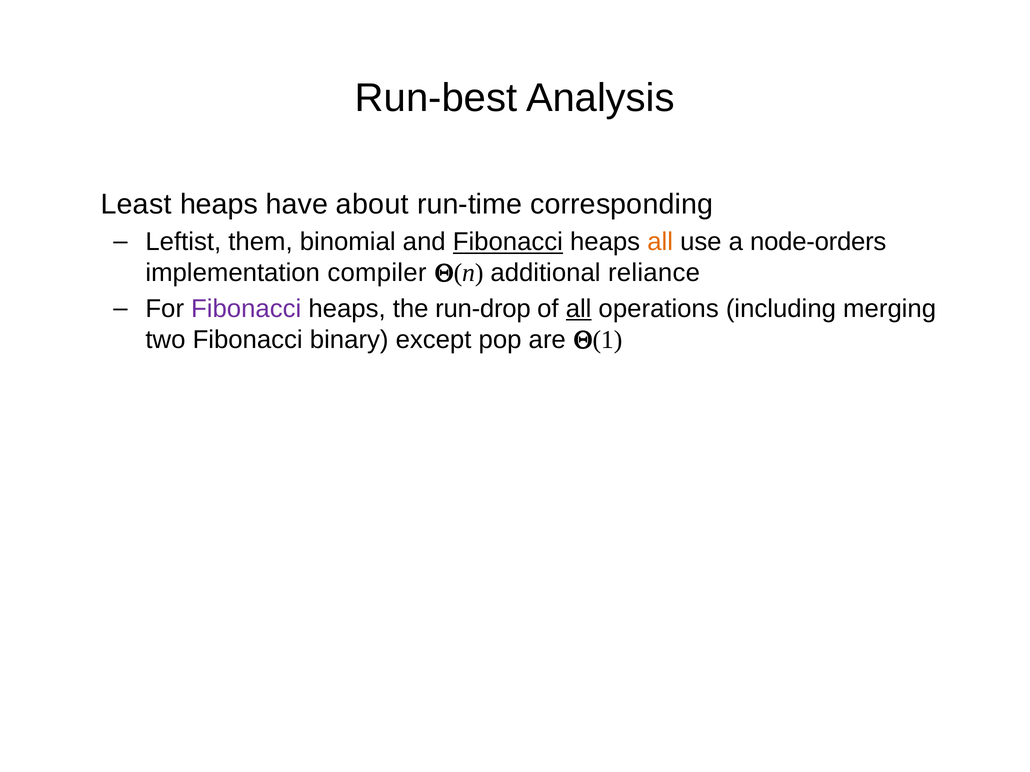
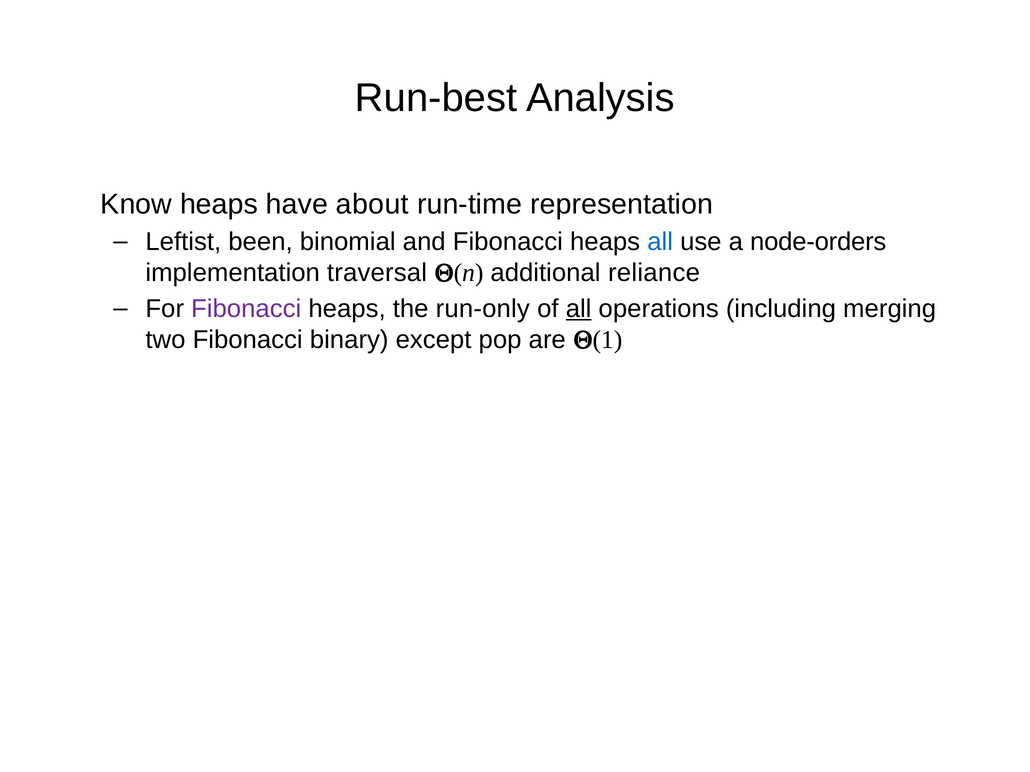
Least: Least -> Know (136, 205)
corresponding: corresponding -> representation (622, 205)
them: them -> been (261, 242)
Fibonacci underline: present -> none (508, 242)
all colour: orange -> blue (660, 242)
compiler: compiler -> traversal (377, 273)
run-drop: run-drop -> run-only (483, 309)
